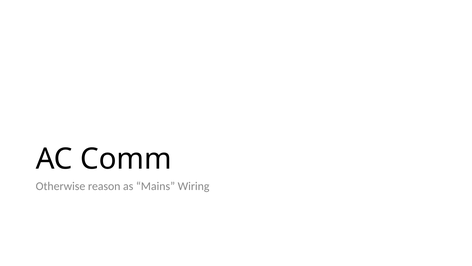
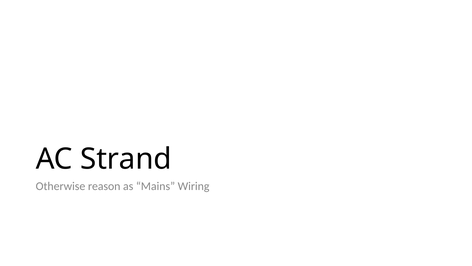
Comm: Comm -> Strand (126, 159)
